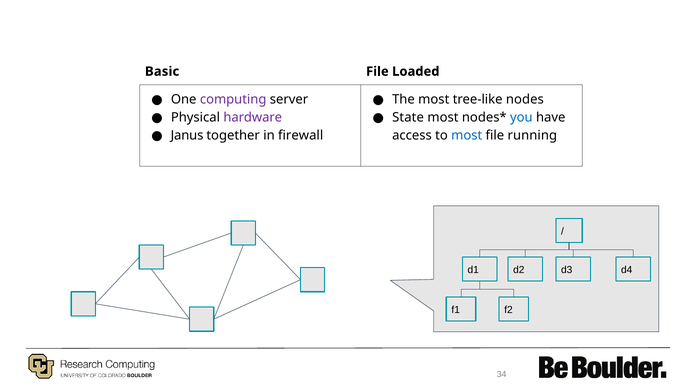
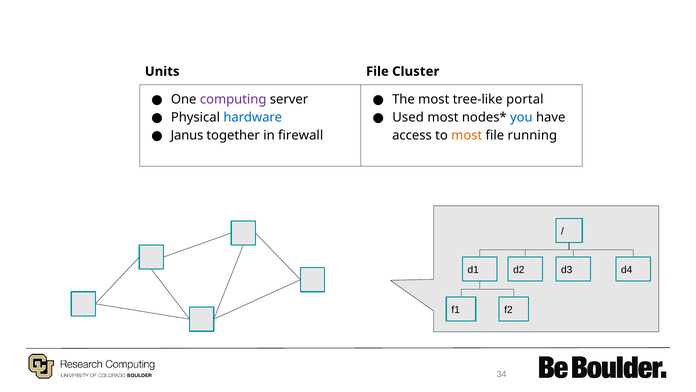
Basic: Basic -> Units (162, 71)
Loaded: Loaded -> Cluster (416, 71)
nodes: nodes -> portal (525, 100)
hardware colour: purple -> blue (253, 117)
State: State -> Used (408, 117)
most colour: blue -> orange (467, 135)
